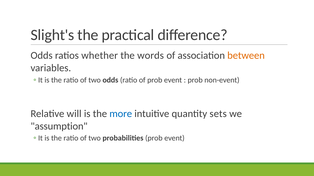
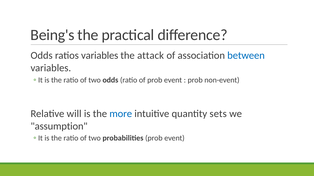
Slight's: Slight's -> Being's (52, 35)
ratios whether: whether -> variables (100, 56)
words: words -> attack (151, 56)
between colour: orange -> blue (246, 56)
